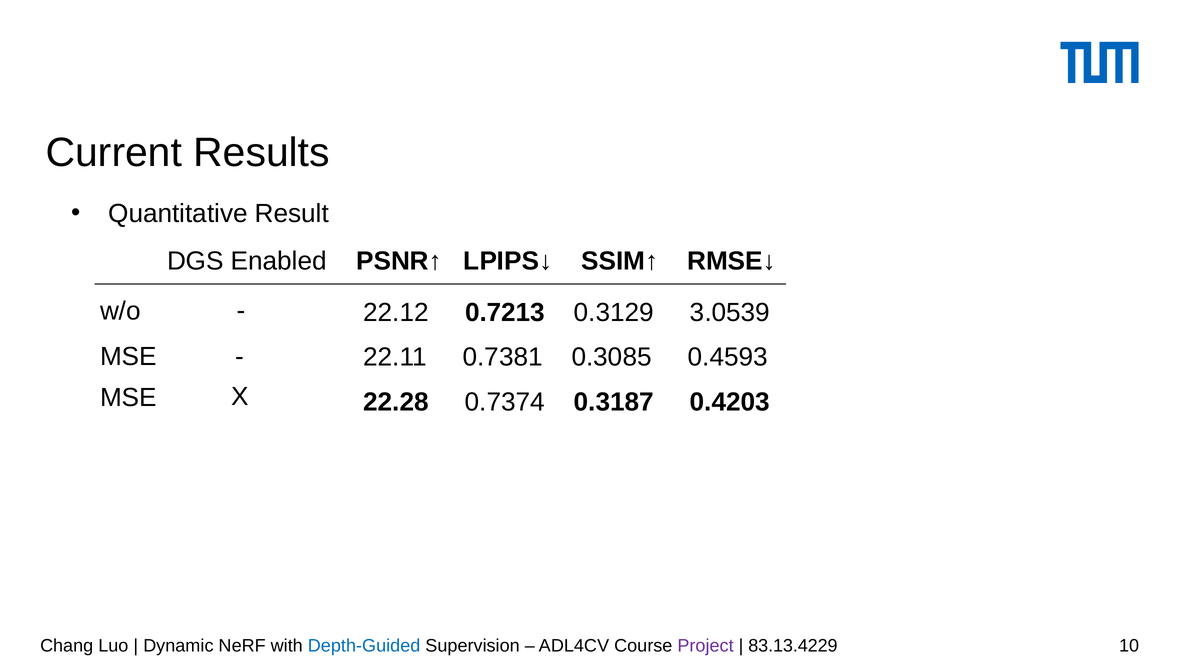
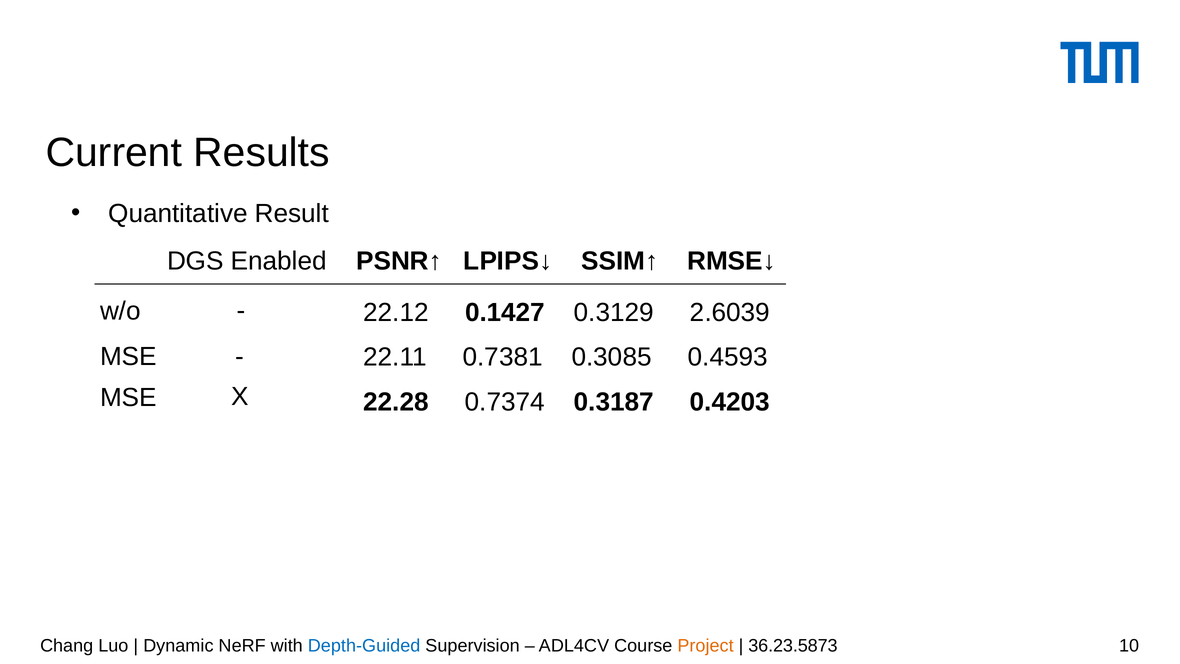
0.7213: 0.7213 -> 0.1427 (505, 312)
3.0539: 3.0539 -> 2.6039 (730, 312)
Project colour: purple -> orange (706, 645)
83.13.4229: 83.13.4229 -> 36.23.5873 (793, 645)
